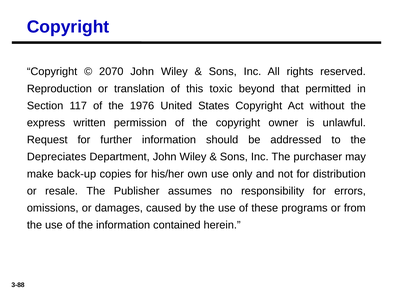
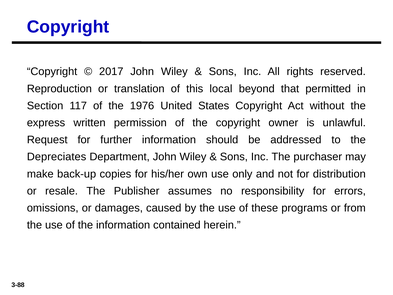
2070: 2070 -> 2017 (111, 72)
toxic: toxic -> local (221, 89)
